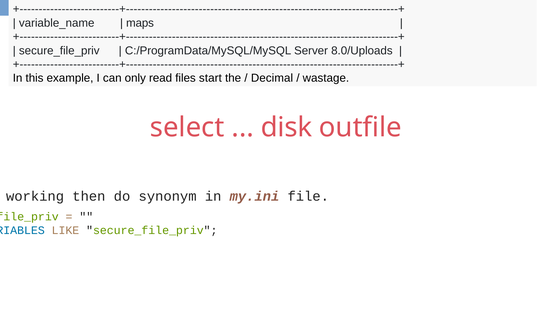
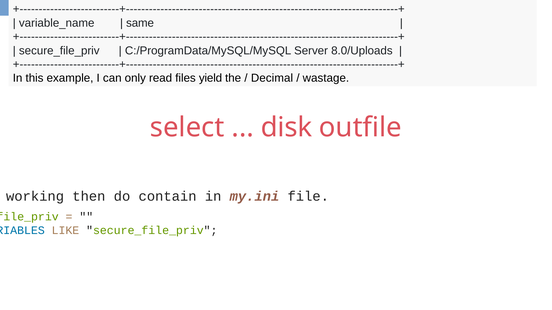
maps: maps -> same (140, 23)
start: start -> yield (211, 78)
synonym: synonym -> contain (168, 197)
